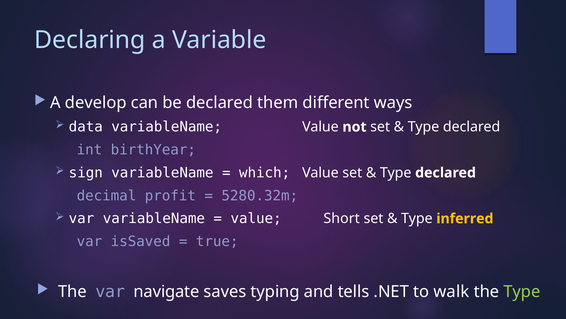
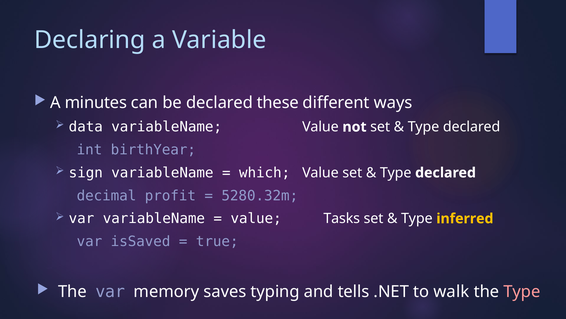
develop: develop -> minutes (96, 103)
them: them -> these (278, 103)
Short: Short -> Tasks (342, 218)
navigate: navigate -> memory (166, 291)
Type colour: light green -> pink (522, 291)
